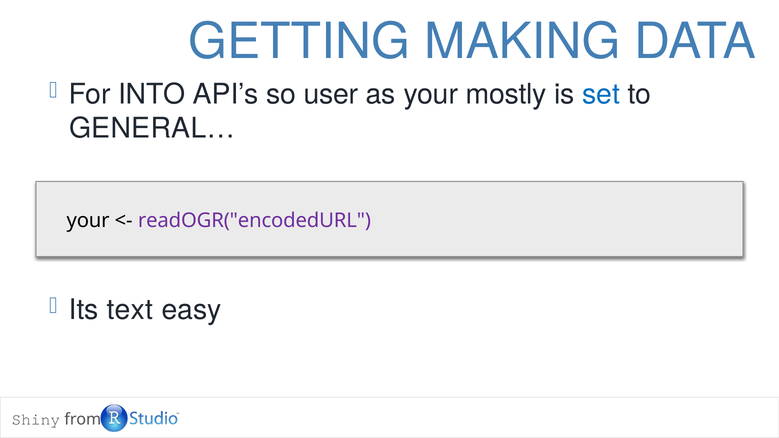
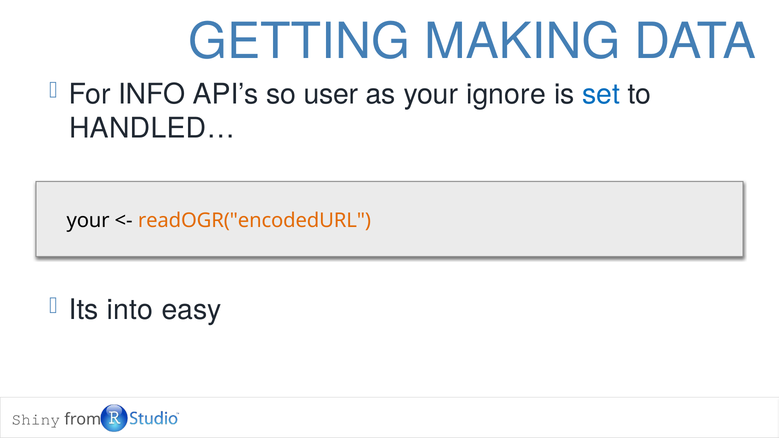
INTO: INTO -> INFO (152, 94)
mostly: mostly -> ignore (506, 94)
GENERAL…: GENERAL… -> HANDLED… (152, 129)
readOGR("encodedURL colour: purple -> orange (254, 220)
text: text -> into (130, 310)
